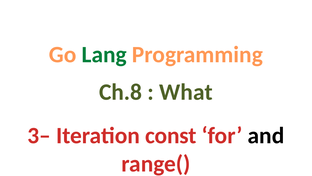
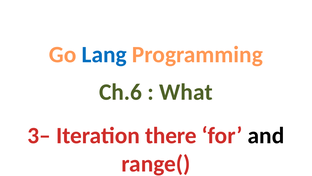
Lang colour: green -> blue (104, 54)
Ch.8: Ch.8 -> Ch.6 (121, 92)
const: const -> there (171, 135)
